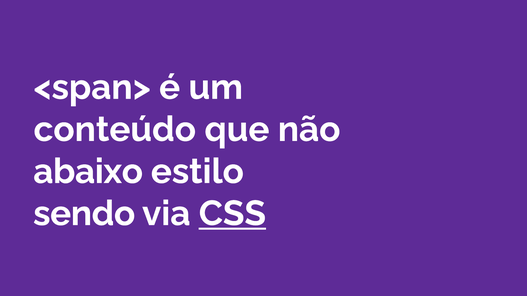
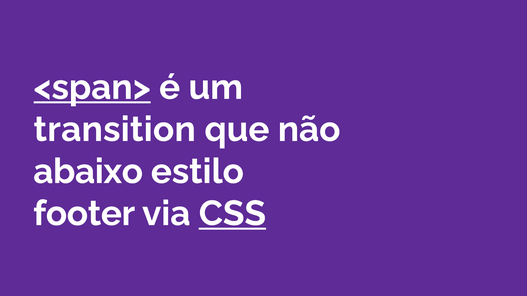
<span> underline: none -> present (92, 87)
conteúdo: conteúdo -> transition (115, 130)
sendo: sendo -> footer (84, 214)
